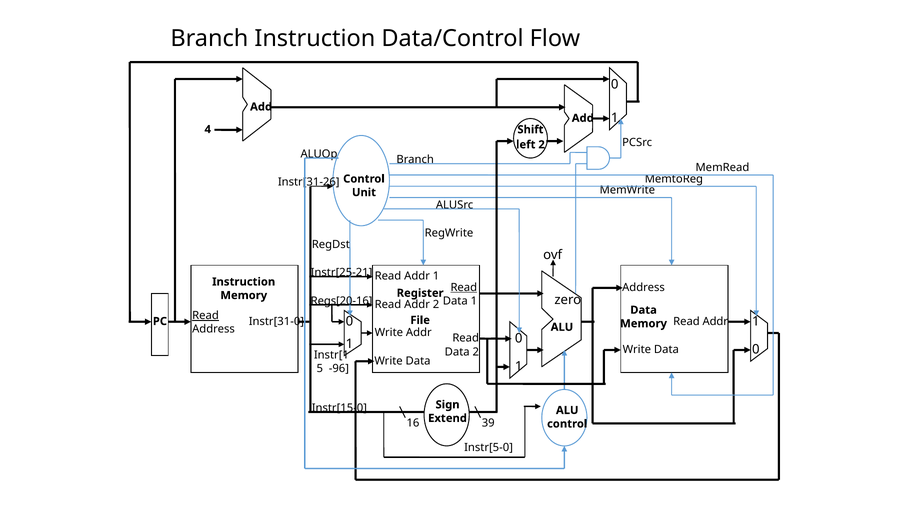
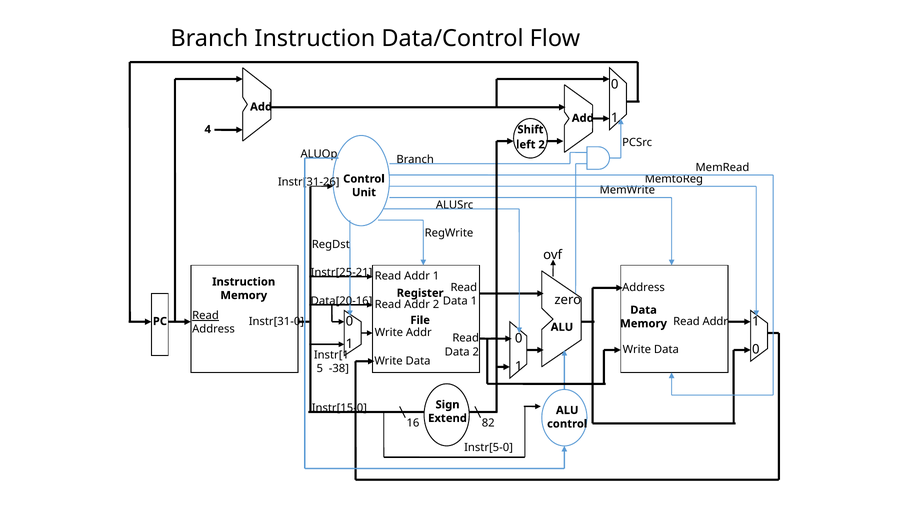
Read underline: present -> none (464, 287)
Regs[20-16: Regs[20-16 -> Data[20-16 (342, 301)
-96: -96 -> -38 (339, 369)
39: 39 -> 82 (488, 423)
